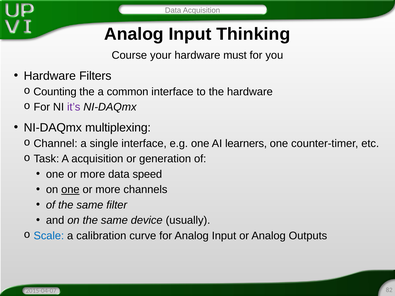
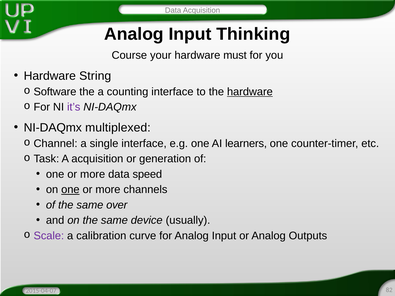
Filters: Filters -> String (95, 76)
Counting: Counting -> Software (55, 92)
common: common -> counting (128, 92)
hardware underline: none -> present (250, 92)
multiplexing: multiplexing -> multiplexed (118, 128)
filter: filter -> over (117, 205)
Scale colour: blue -> purple (49, 236)
